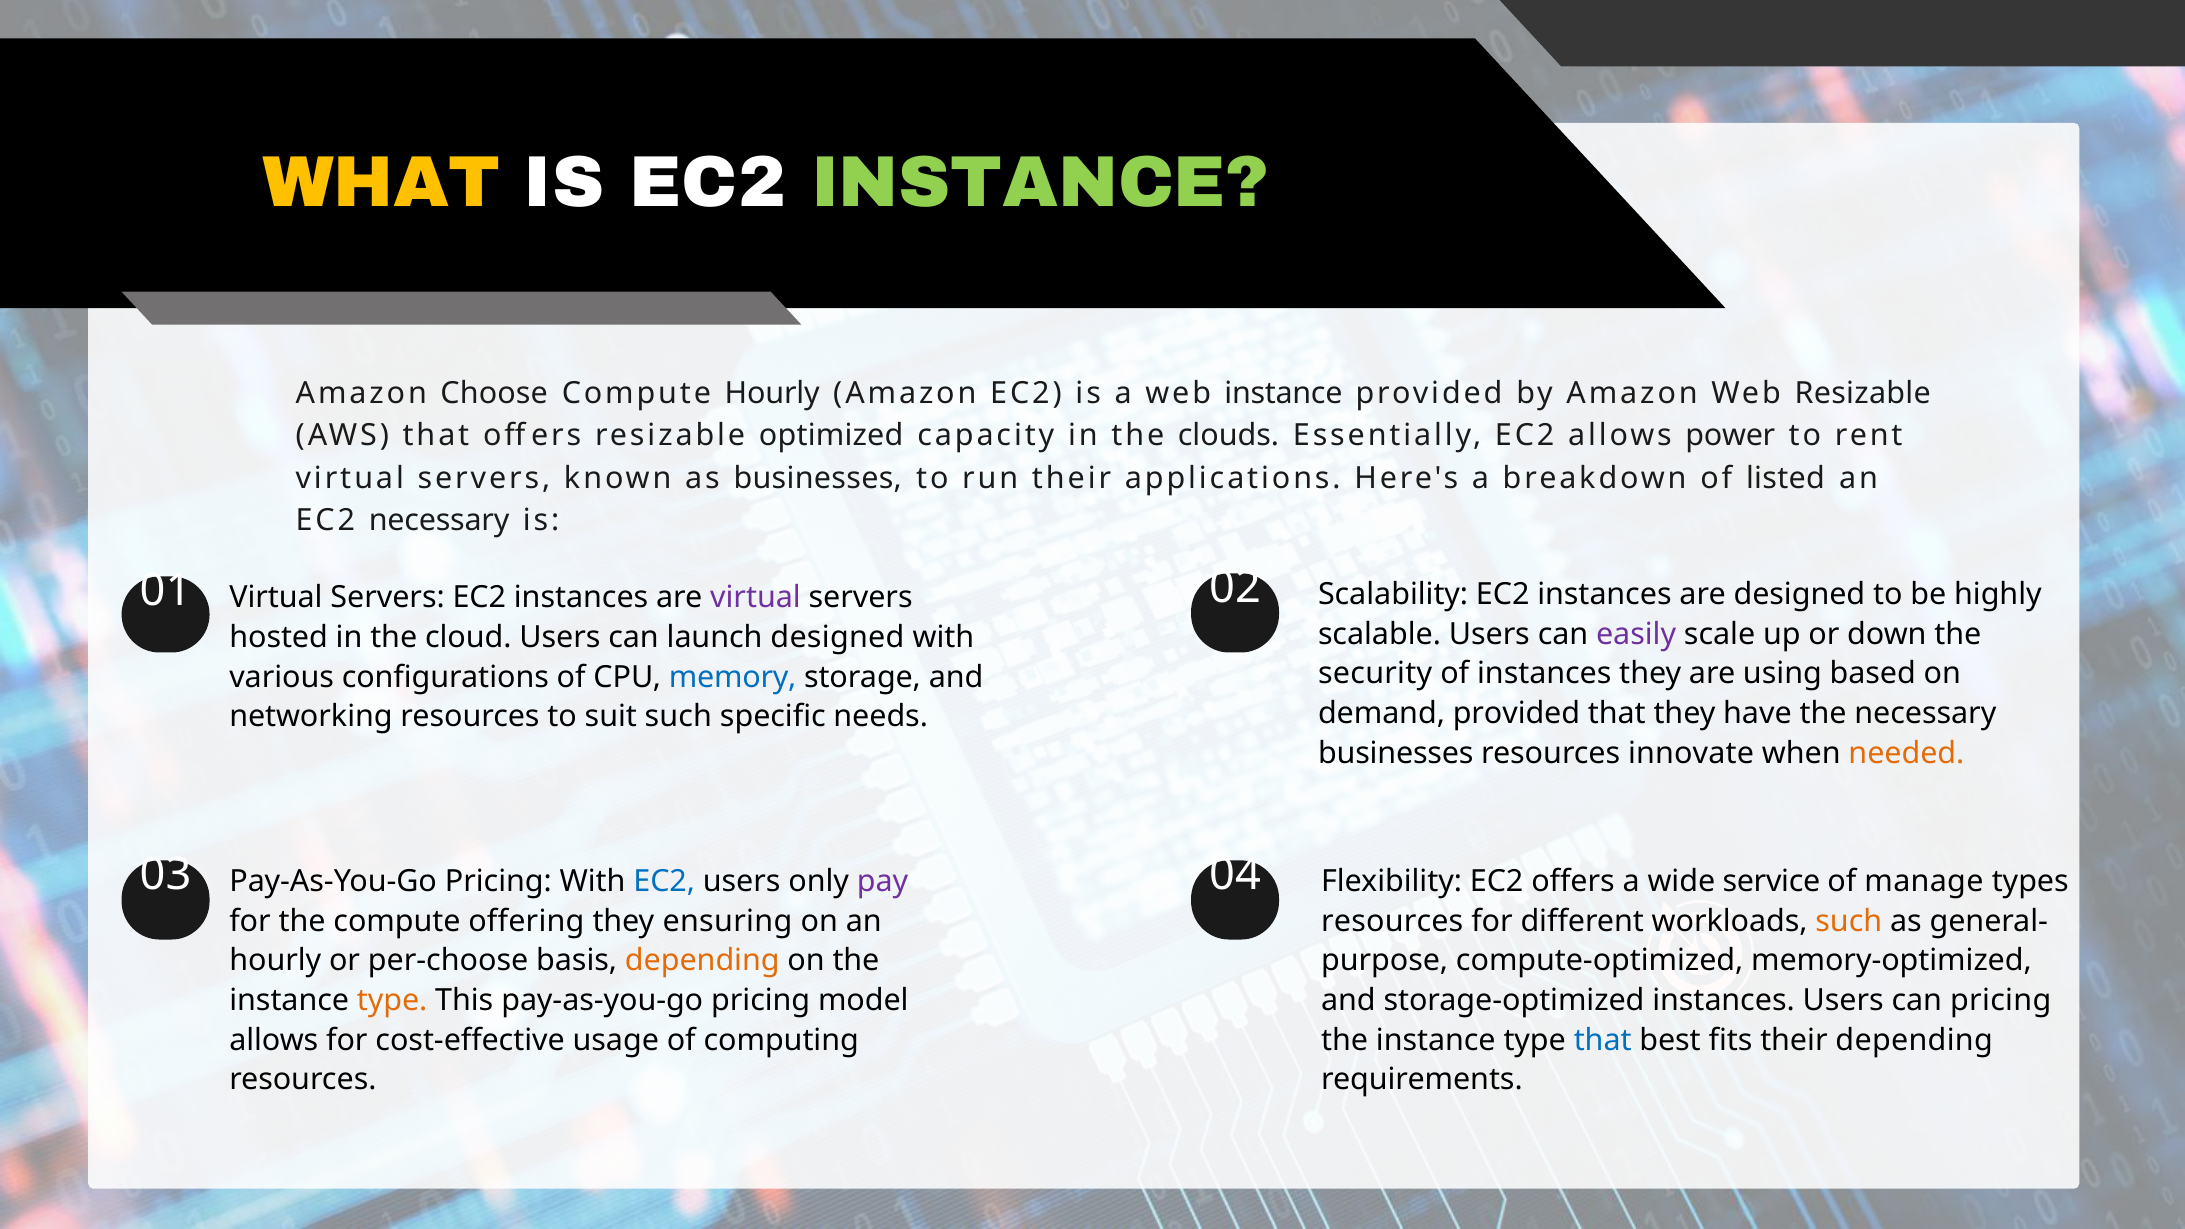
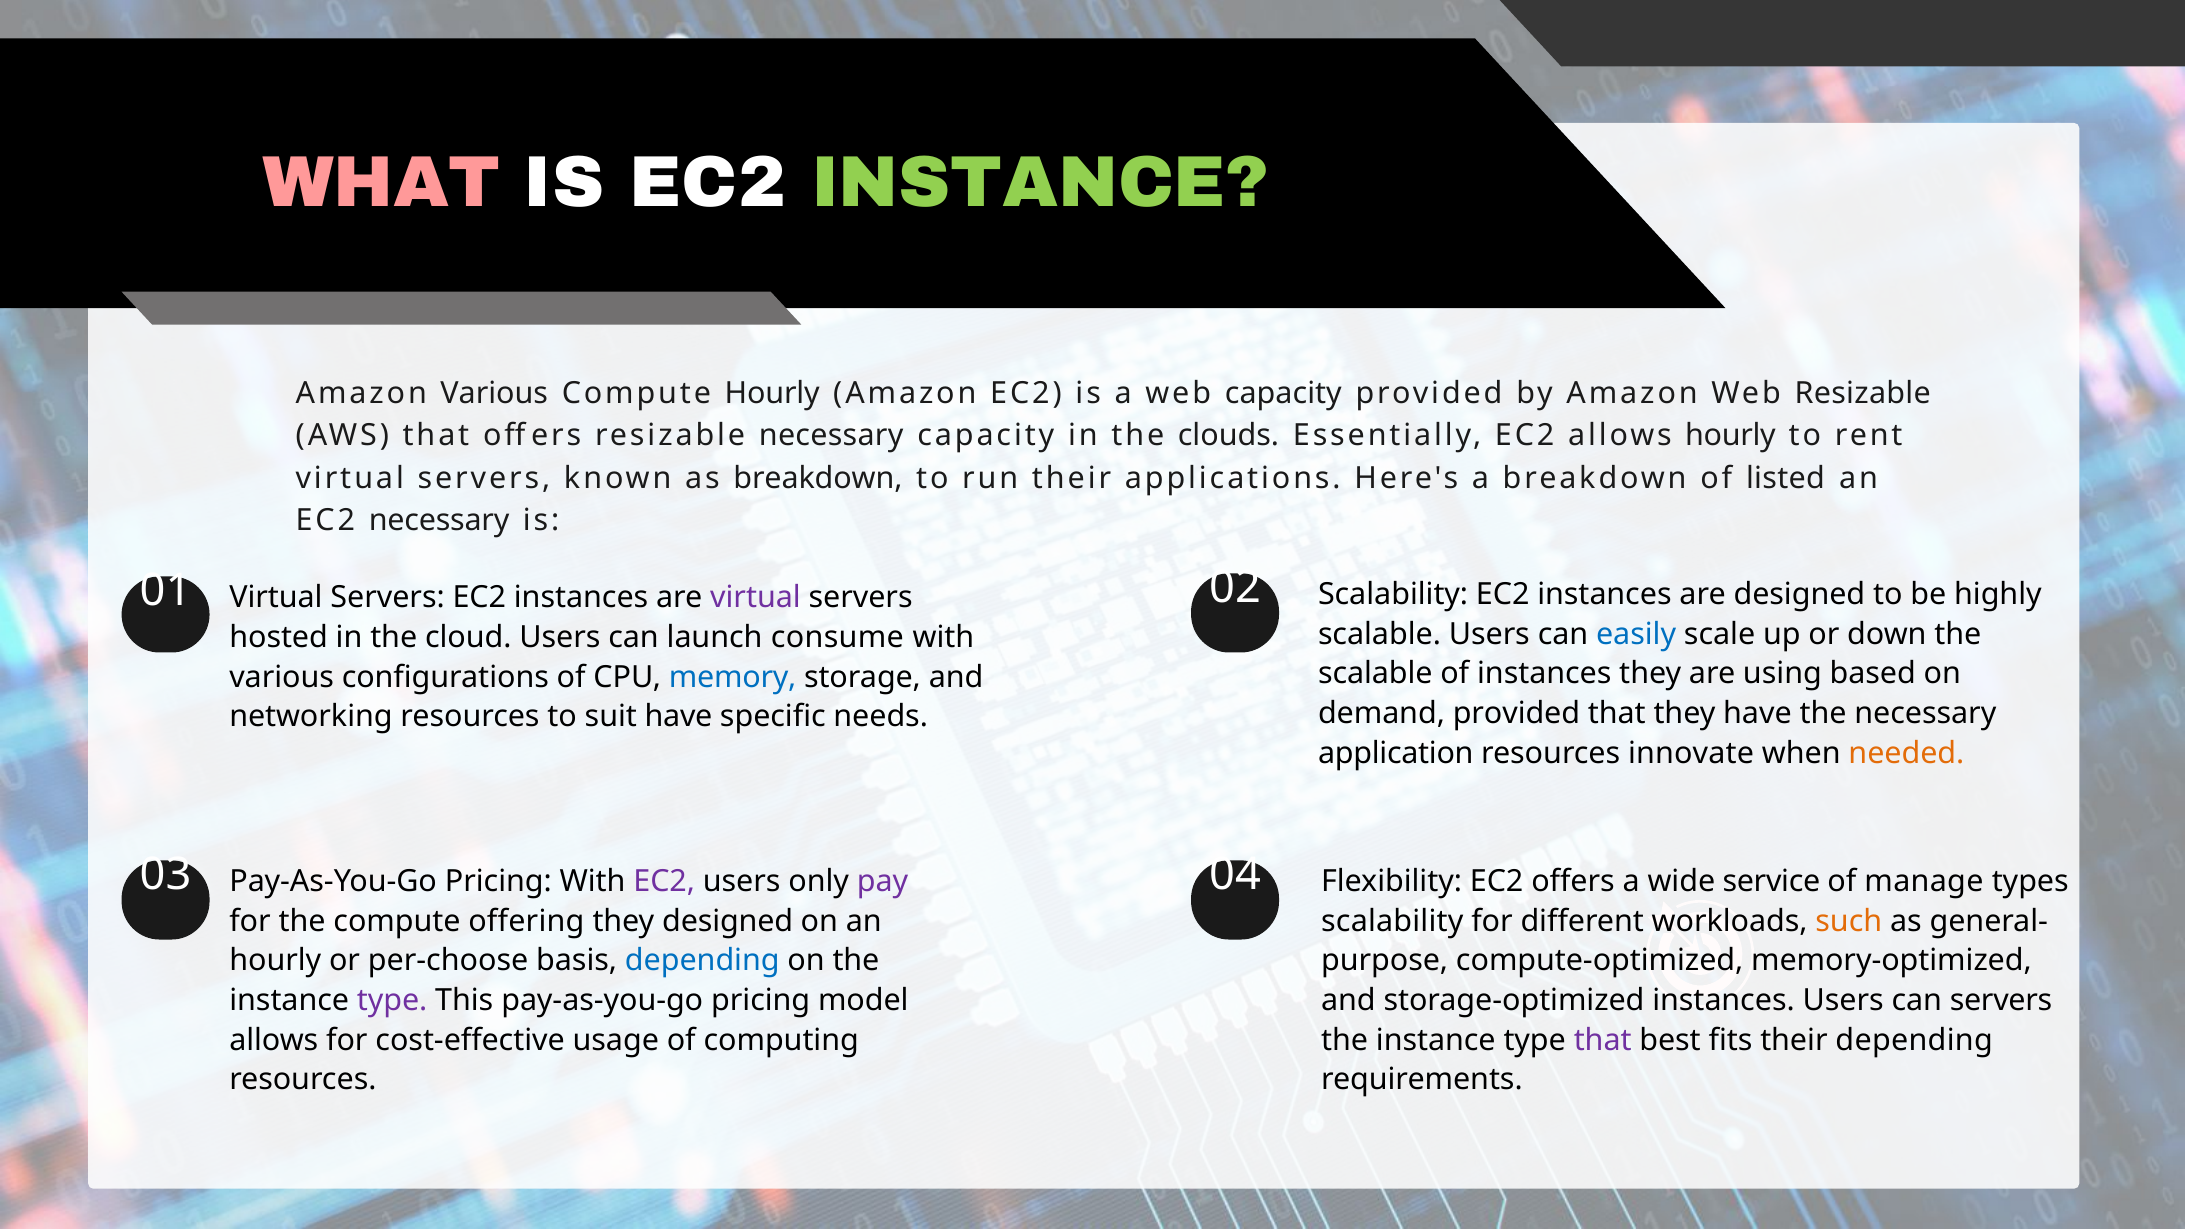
WHAT colour: yellow -> pink (381, 183)
Amazon Choose: Choose -> Various (494, 394)
web instance: instance -> capacity (1283, 394)
resizable optimized: optimized -> necessary (831, 436)
allows power: power -> hourly (1730, 436)
as businesses: businesses -> breakdown (818, 478)
easily colour: purple -> blue (1636, 634)
launch designed: designed -> consume (837, 637)
security: security -> scalable (1375, 674)
suit such: such -> have (679, 717)
businesses: businesses -> application (1396, 753)
EC2 colour: blue -> purple (664, 882)
they ensuring: ensuring -> designed (728, 921)
resources: resources -> scalability (1392, 921)
depending colour: orange -> blue (702, 961)
type colour: orange -> purple (392, 1001)
can pricing: pricing -> servers (2001, 1001)
that colour: blue -> purple (1603, 1040)
